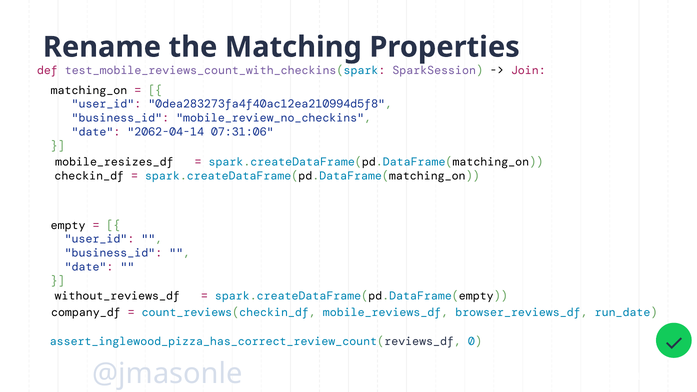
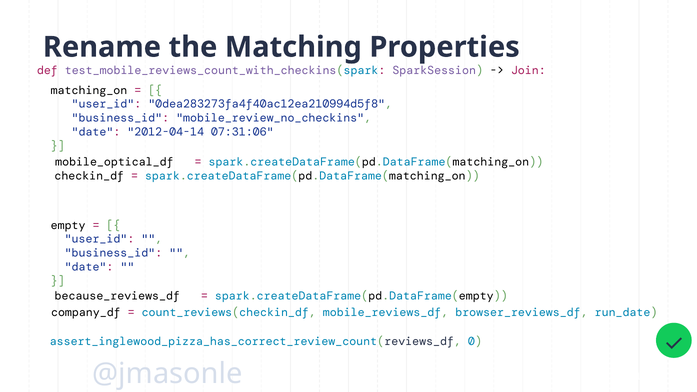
2062-04-14: 2062-04-14 -> 2012-04-14 (166, 132)
mobile_resizes_df: mobile_resizes_df -> mobile_optical_df (114, 162)
without_reviews_df: without_reviews_df -> because_reviews_df (117, 296)
